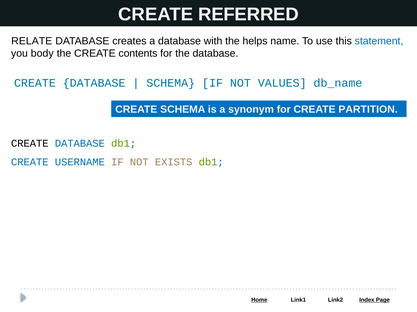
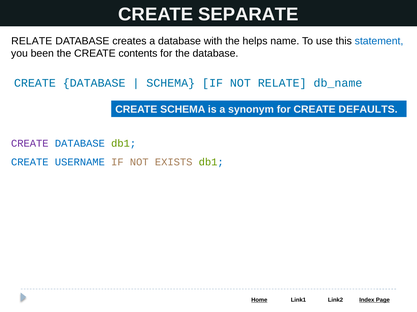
REFERRED: REFERRED -> SEPARATE (248, 14)
body: body -> been (42, 54)
NOT VALUES: VALUES -> RELATE (282, 83)
PARTITION: PARTITION -> DEFAULTS (368, 110)
CREATE colour: black -> purple (30, 144)
